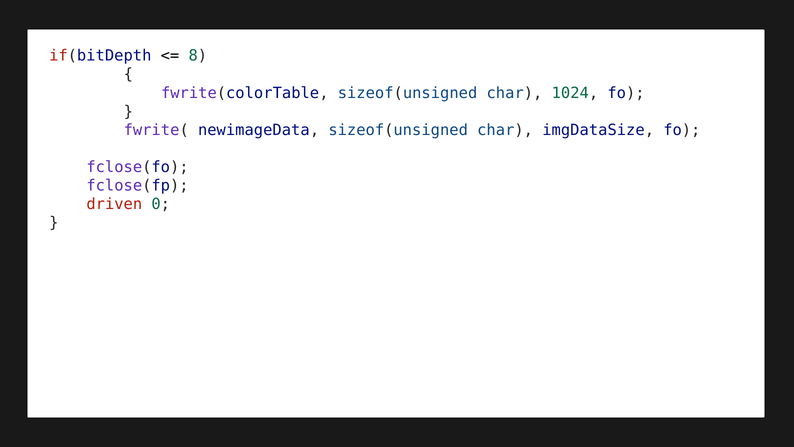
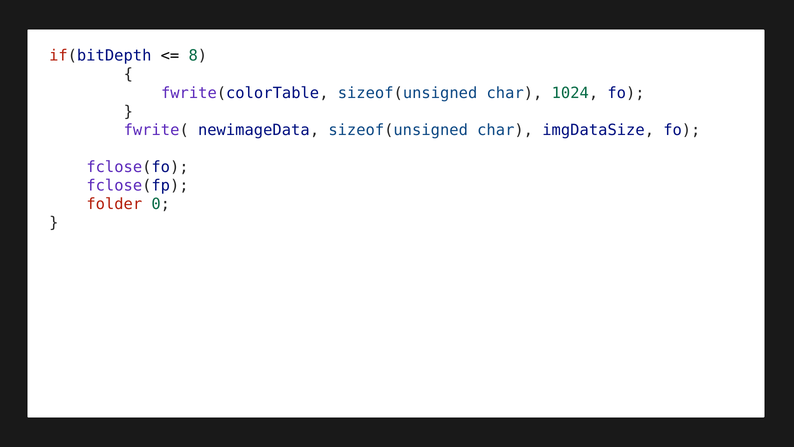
driven: driven -> folder (114, 204)
